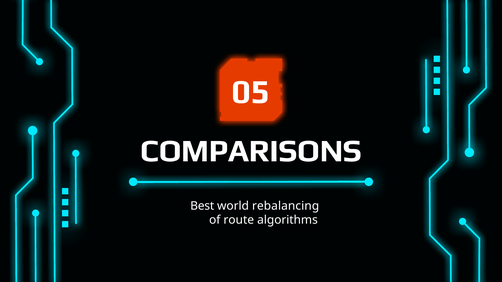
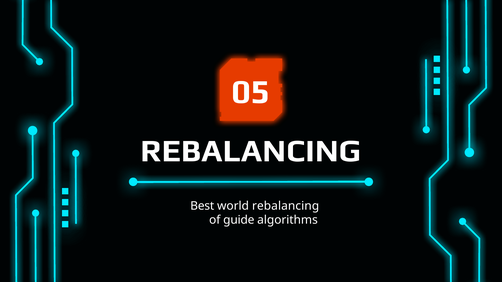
COMPARISONS: COMPARISONS -> REBALANCING (251, 151)
route: route -> guide (239, 220)
